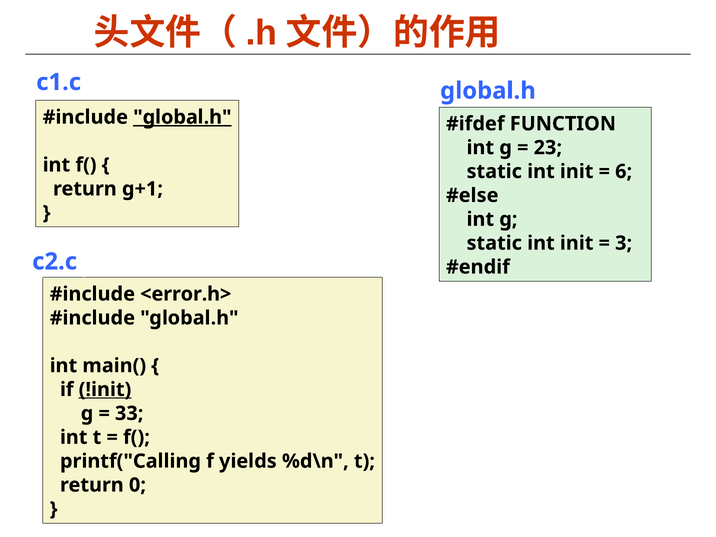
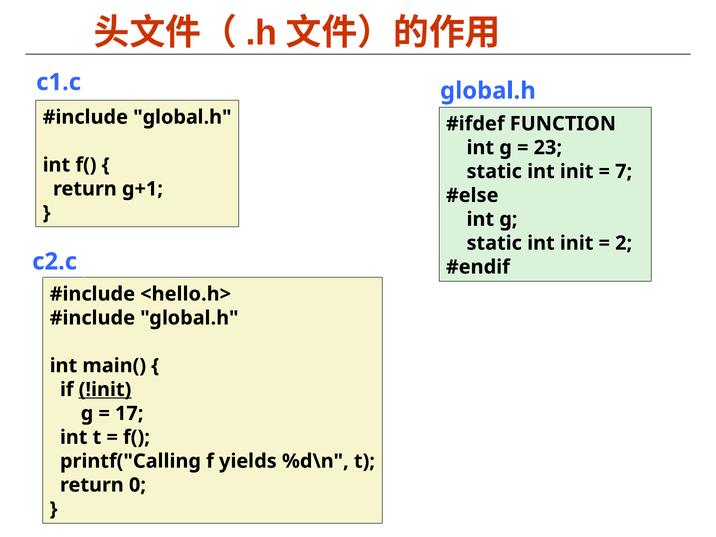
global.h underline: present -> none (182, 117)
6: 6 -> 7 (624, 172)
3: 3 -> 2 (624, 243)
<error.h>: <error.h> -> <hello.h> (186, 294)
33: 33 -> 17 (129, 413)
